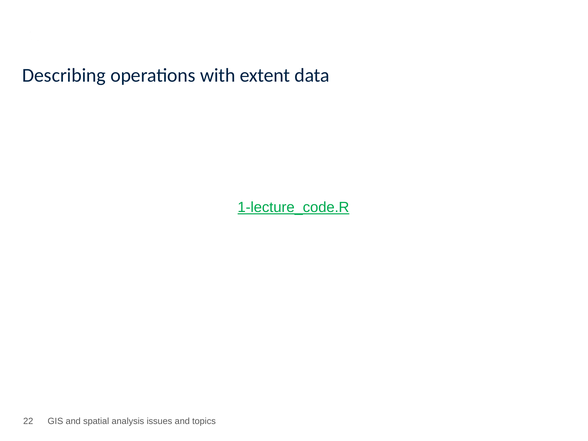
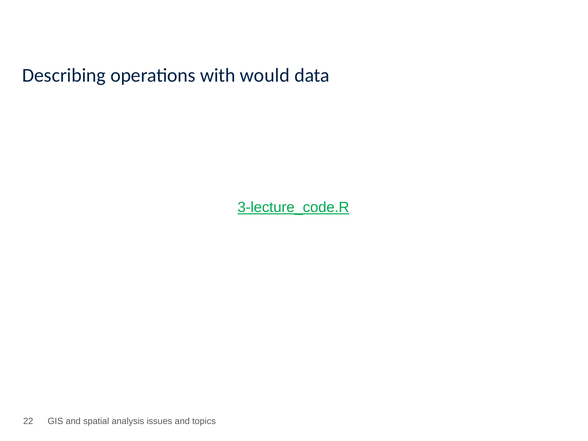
extent: extent -> would (265, 75)
1-lecture_code.R: 1-lecture_code.R -> 3-lecture_code.R (293, 207)
